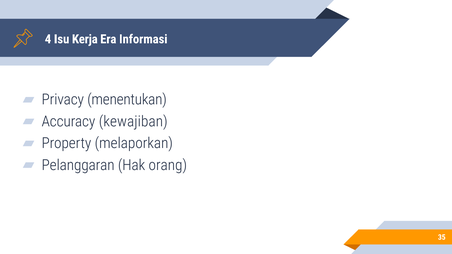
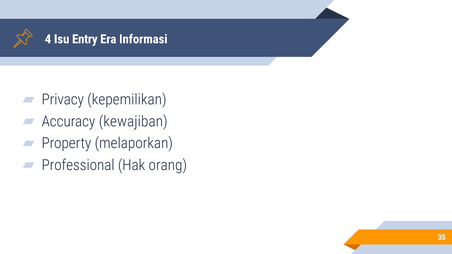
Kerja: Kerja -> Entry (85, 39)
menentukan: menentukan -> kepemilikan (127, 100)
Pelanggaran: Pelanggaran -> Professional (78, 165)
